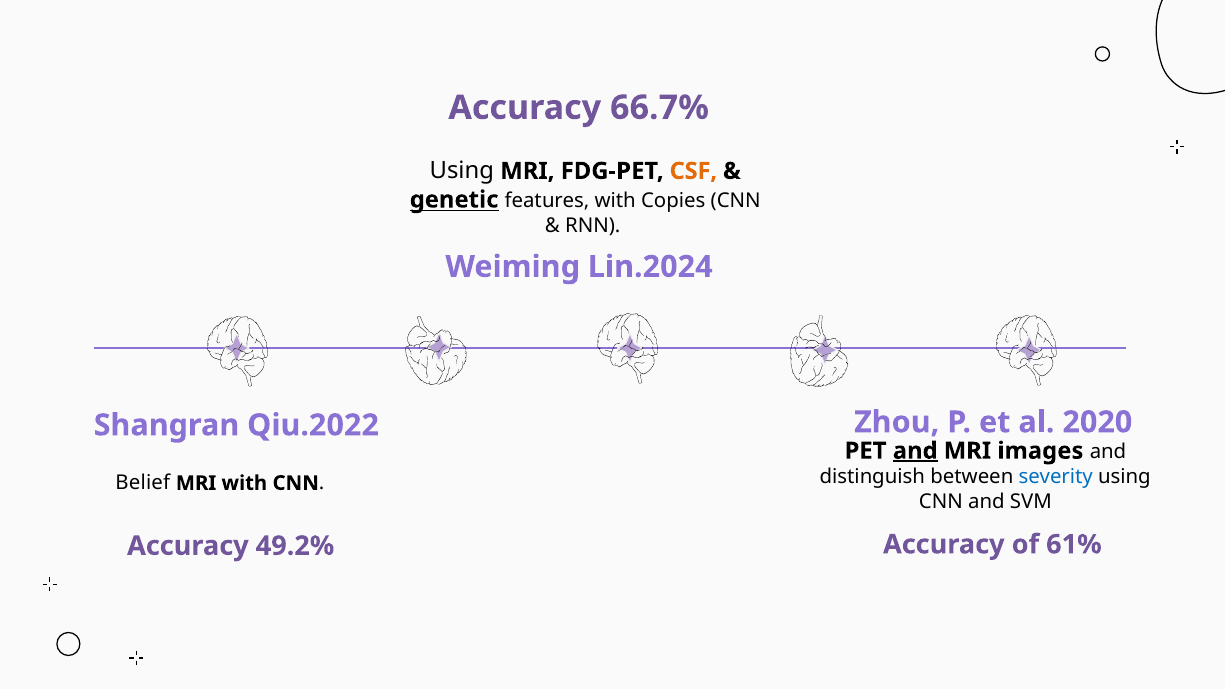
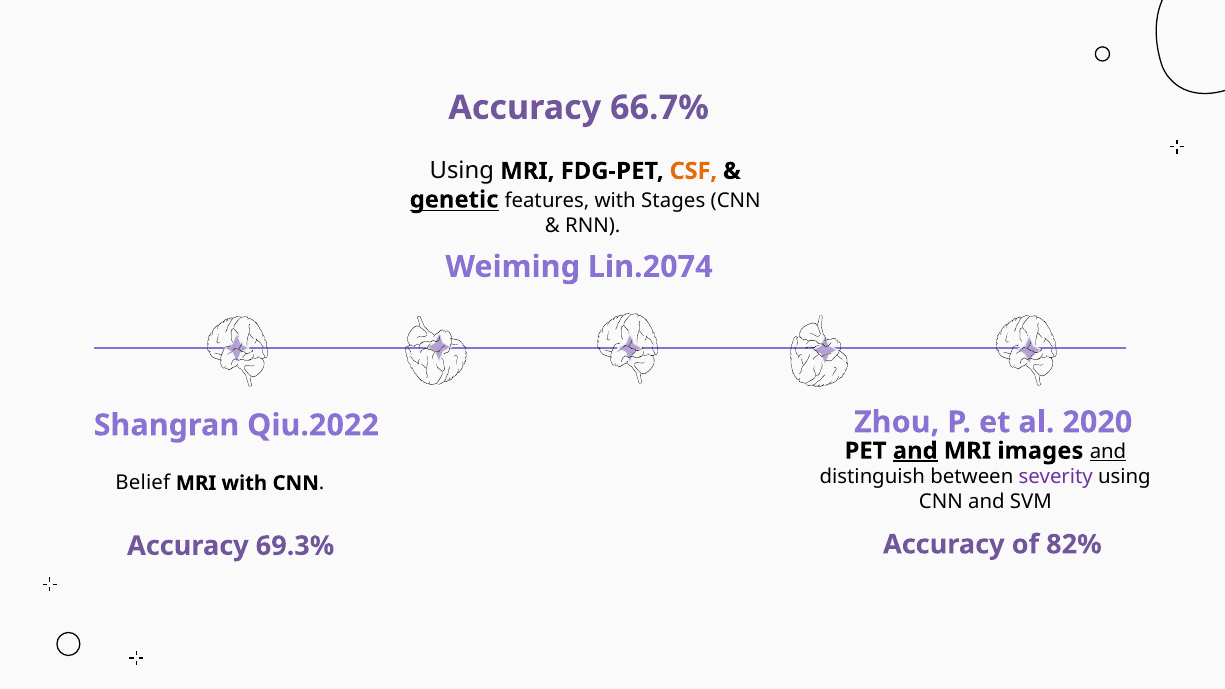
Copies: Copies -> Stages (673, 201)
Lin.2024: Lin.2024 -> Lin.2074 (650, 267)
and underline: none -> present (1108, 452)
severity colour: blue -> purple (1056, 477)
61%: 61% -> 82% (1074, 545)
49.2%: 49.2% -> 69.3% (295, 546)
